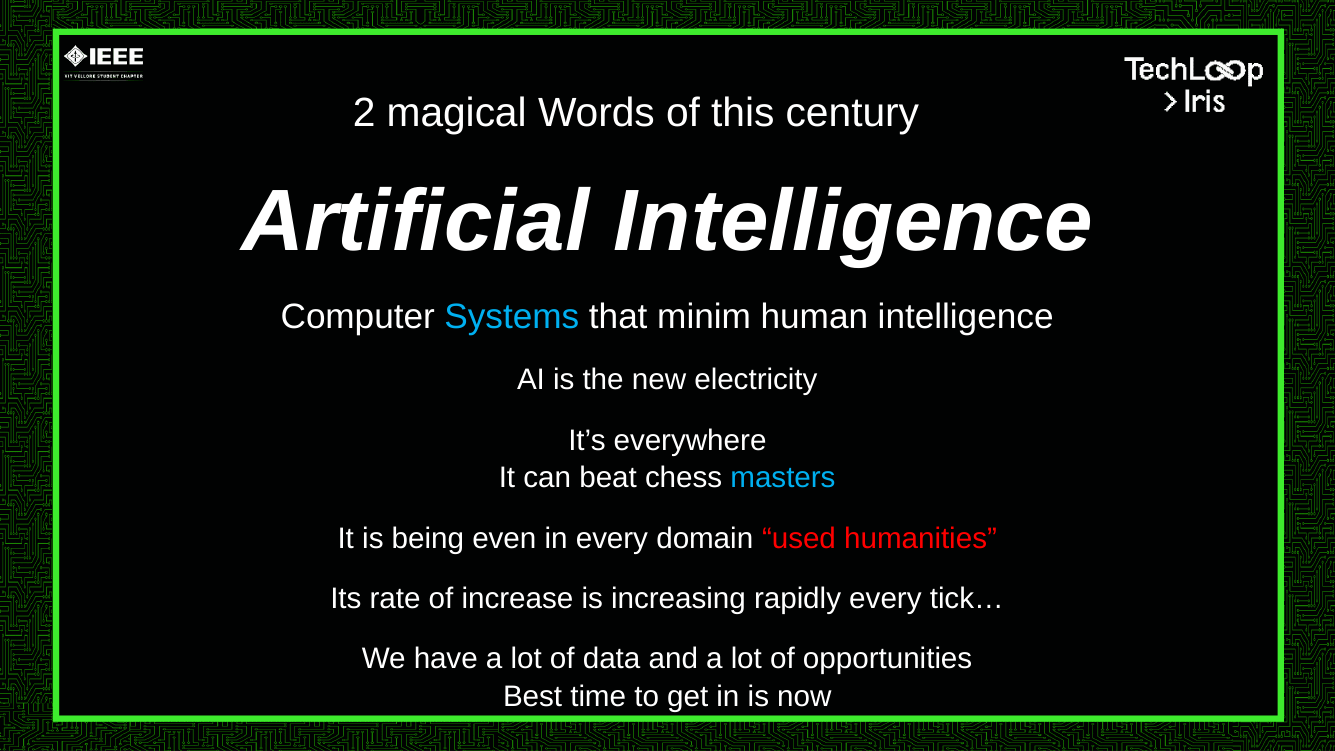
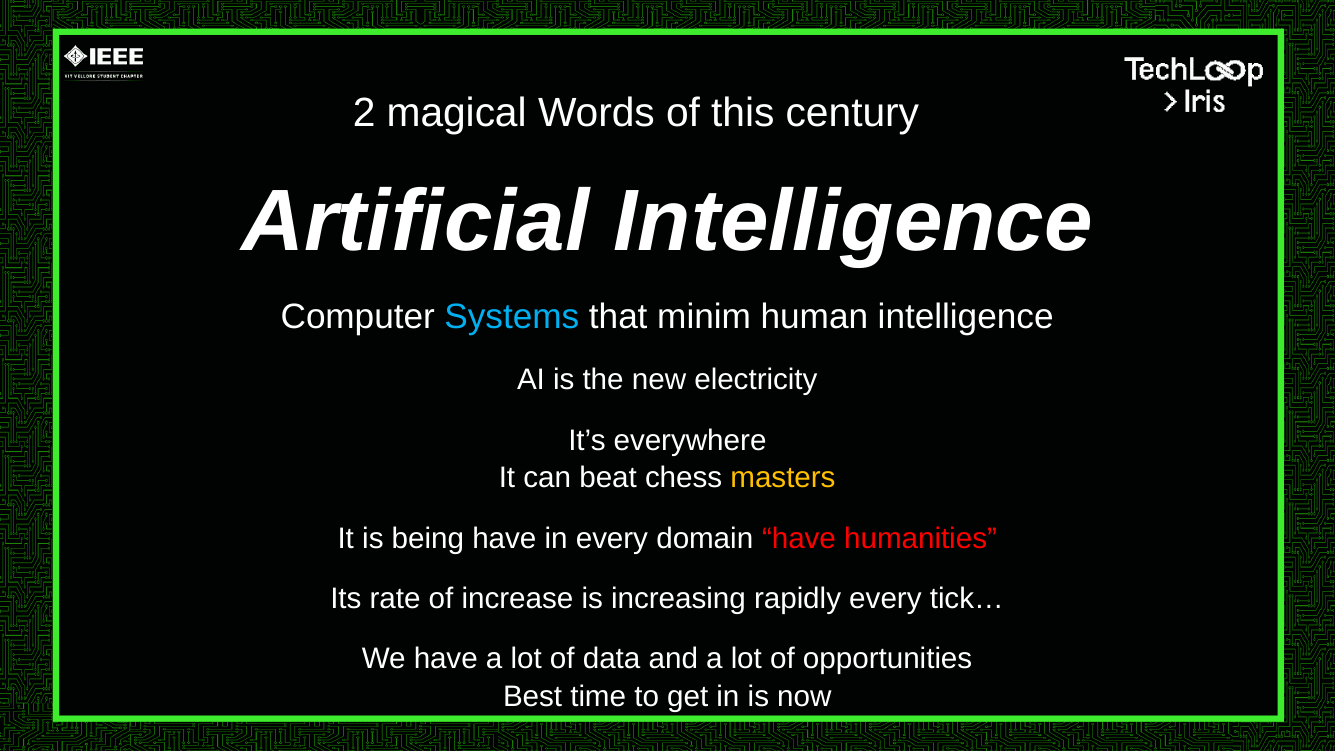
masters colour: light blue -> yellow (783, 478)
being even: even -> have (504, 538)
domain used: used -> have (799, 538)
